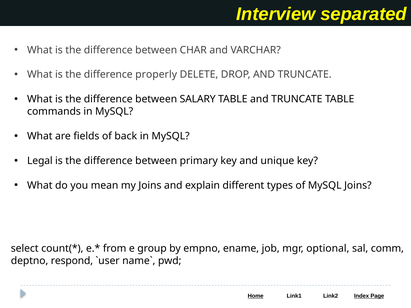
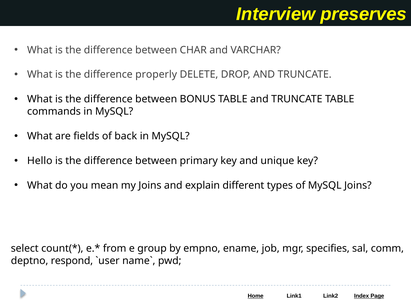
separated: separated -> preserves (364, 14)
SALARY: SALARY -> BONUS (198, 99)
Legal: Legal -> Hello (40, 161)
optional: optional -> specifies (328, 249)
